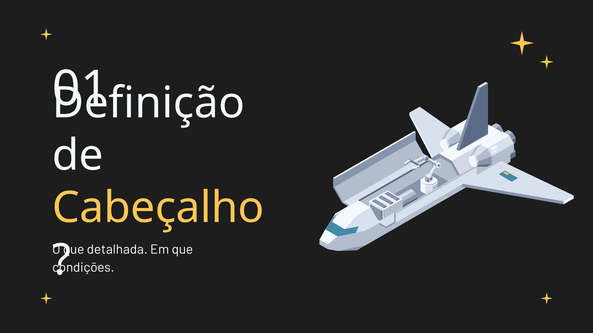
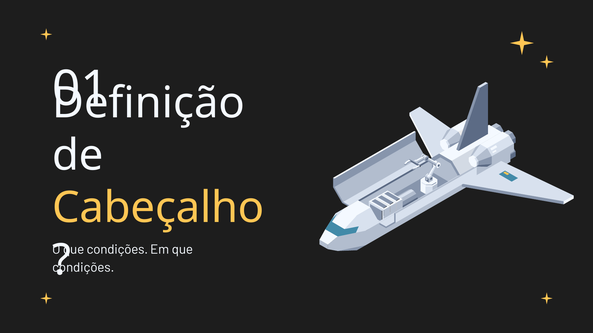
detalhada: detalhada -> condições (117, 250)
